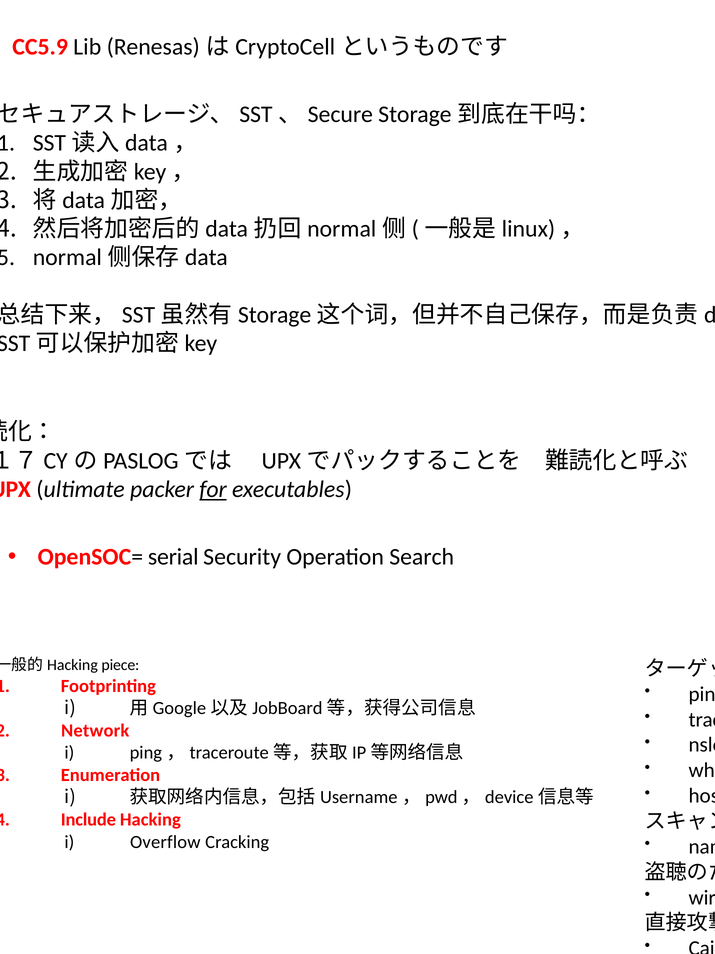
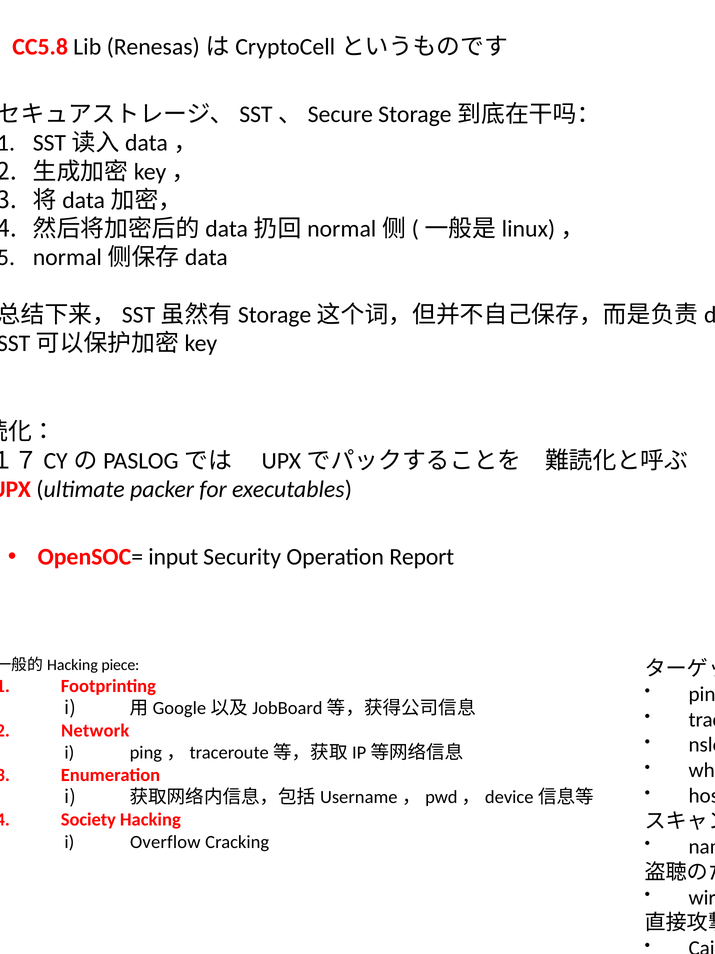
CC5.9: CC5.9 -> CC5.8 (40, 47)
for underline: present -> none (213, 489)
serial: serial -> input (173, 557)
Search: Search -> Report (422, 557)
Include: Include -> Society (88, 819)
